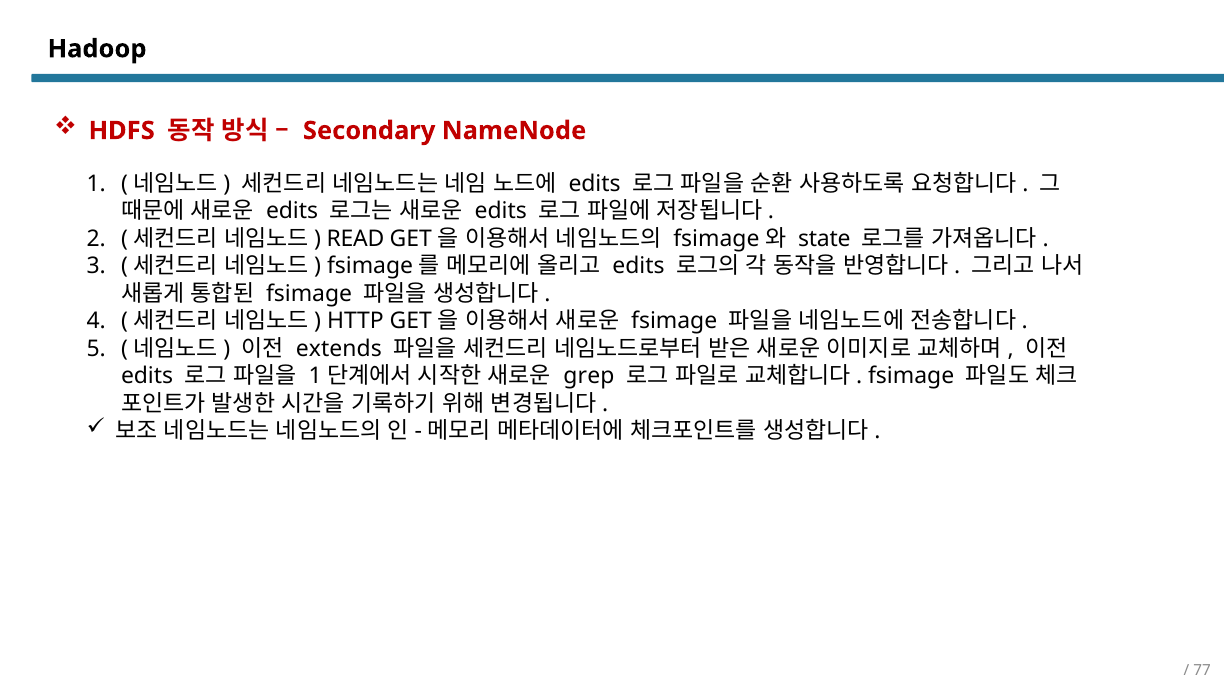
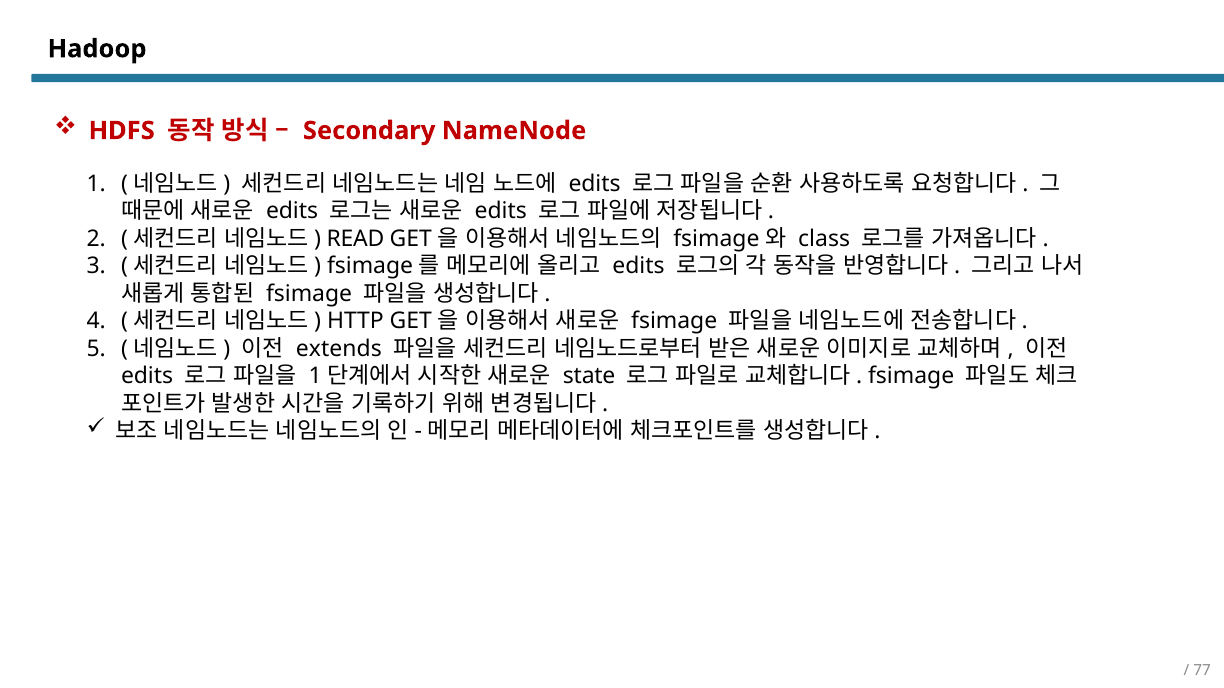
state: state -> class (824, 239)
grep: grep -> state (589, 376)
